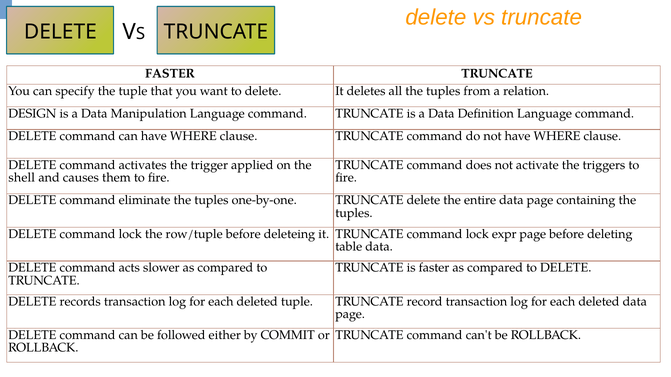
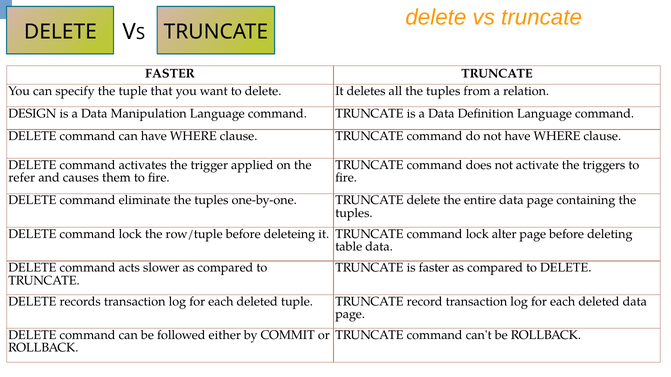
shell: shell -> refer (22, 178)
expr: expr -> alter (504, 234)
